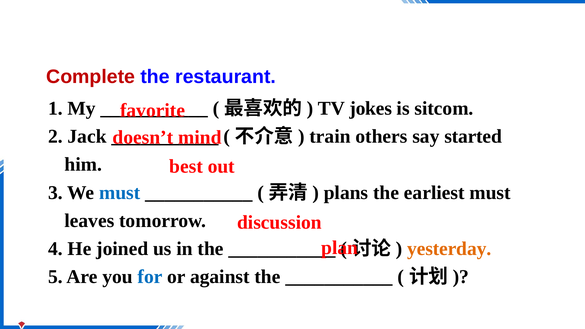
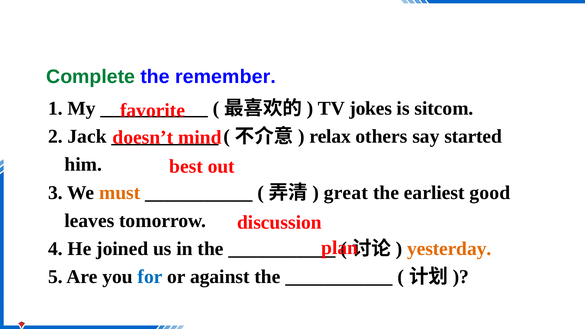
Complete colour: red -> green (91, 77)
restaurant: restaurant -> remember (226, 77)
train: train -> relax (330, 137)
must colour: blue -> orange (120, 193)
plans: plans -> great (346, 193)
earliest must: must -> good (490, 193)
